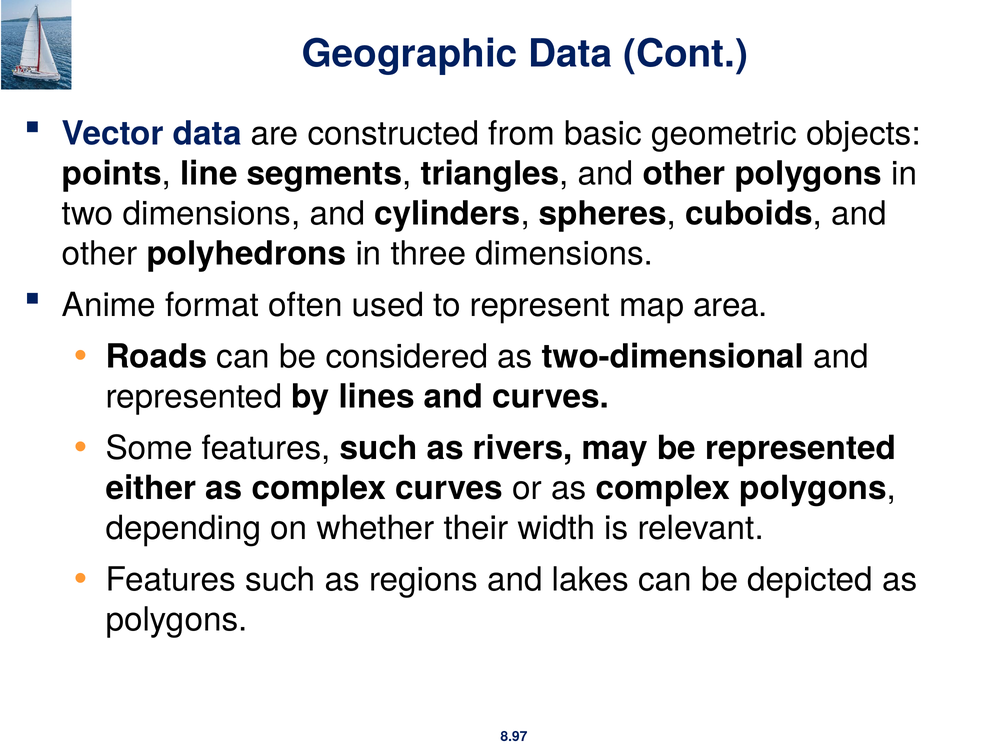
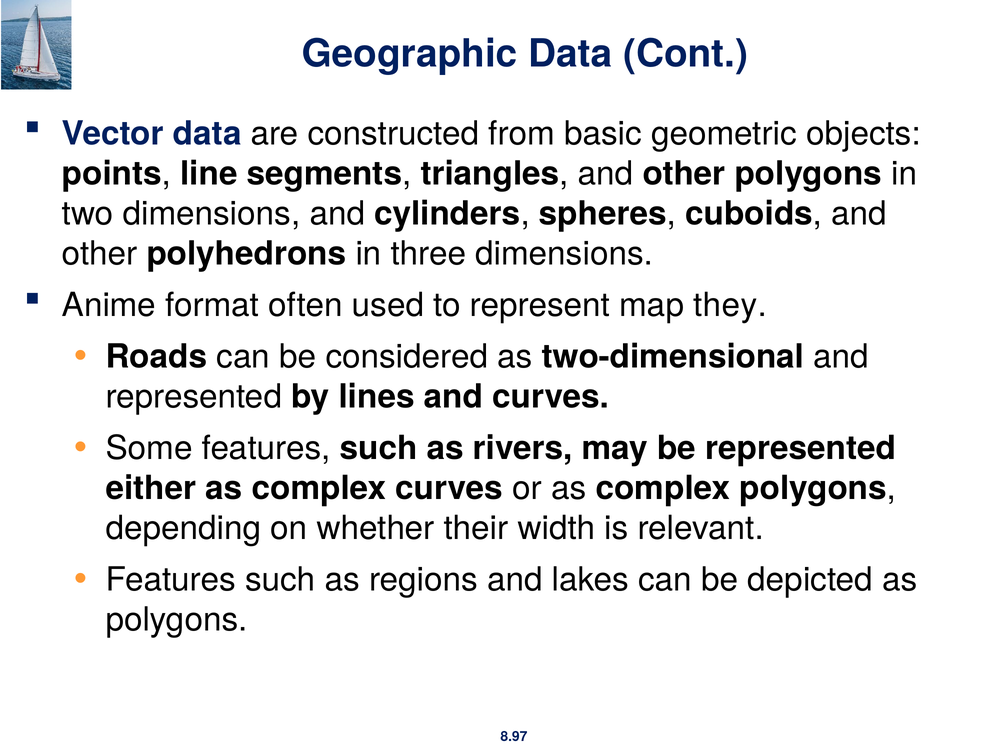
area: area -> they (730, 305)
